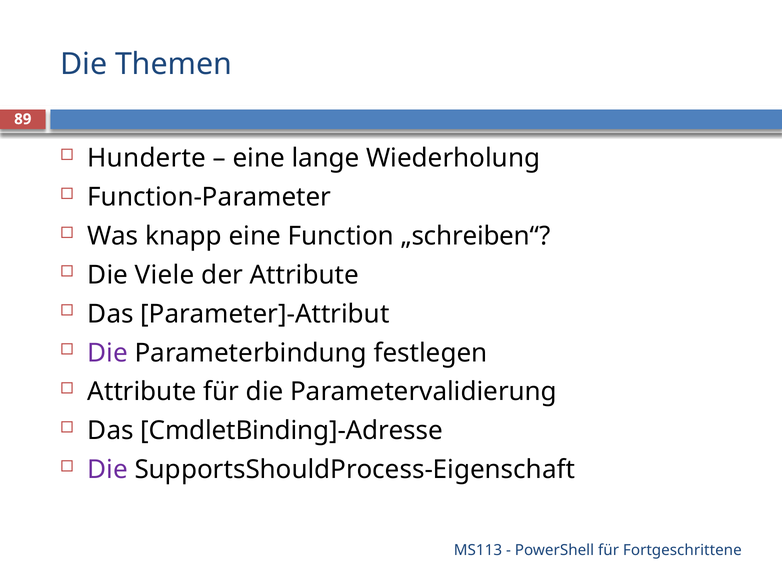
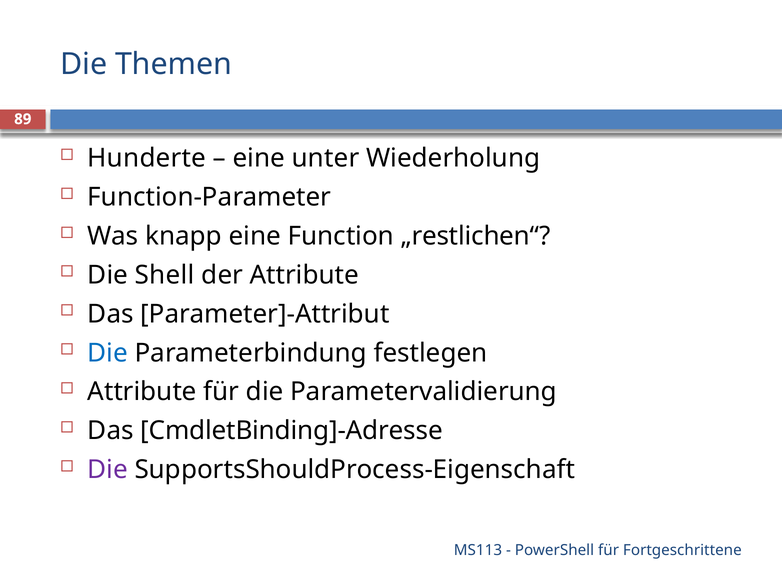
lange: lange -> unter (325, 158)
„schreiben“: „schreiben“ -> „restlichen“ (476, 236)
Viele: Viele -> Shell (165, 275)
Die colour: purple -> blue (108, 353)
